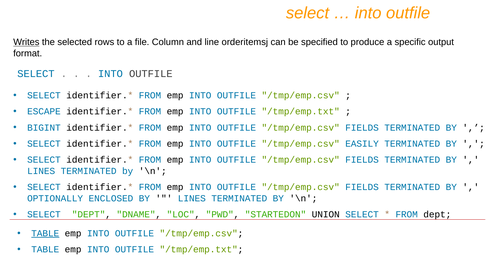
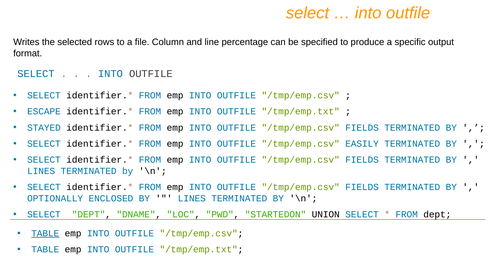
Writes underline: present -> none (26, 42)
orderitemsj: orderitemsj -> percentage (245, 42)
BIGINT: BIGINT -> STAYED (44, 128)
